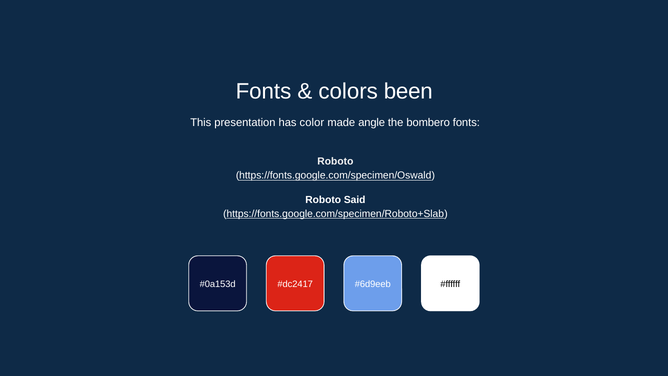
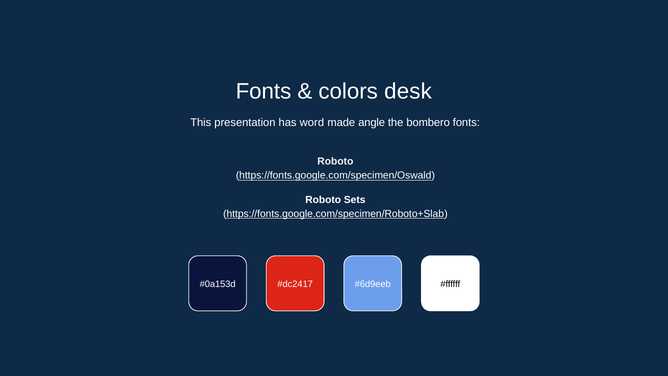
been: been -> desk (408, 91)
color: color -> word (312, 123)
Said: Said -> Sets (355, 200)
